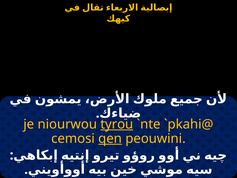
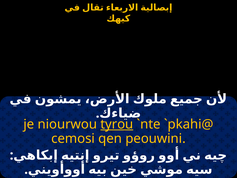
qen underline: present -> none (110, 138)
